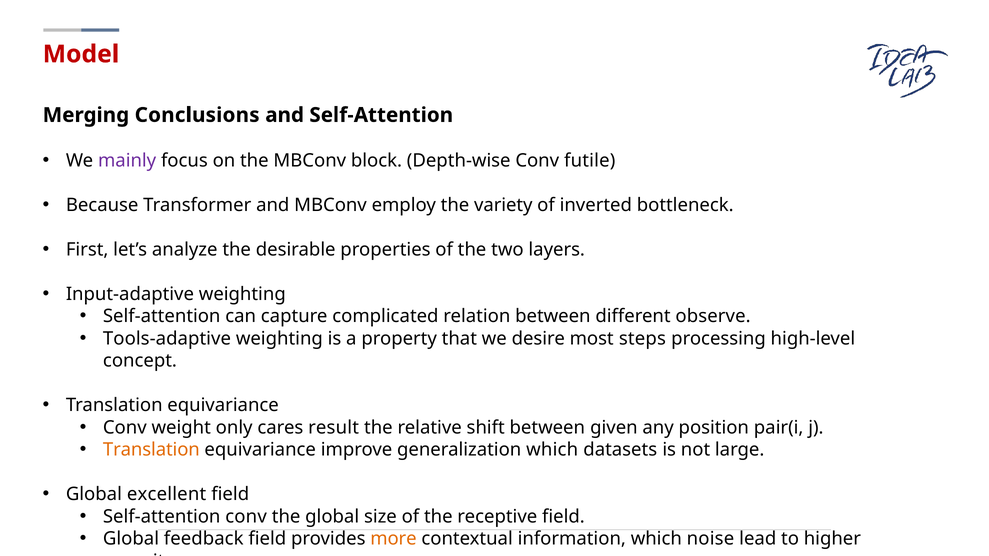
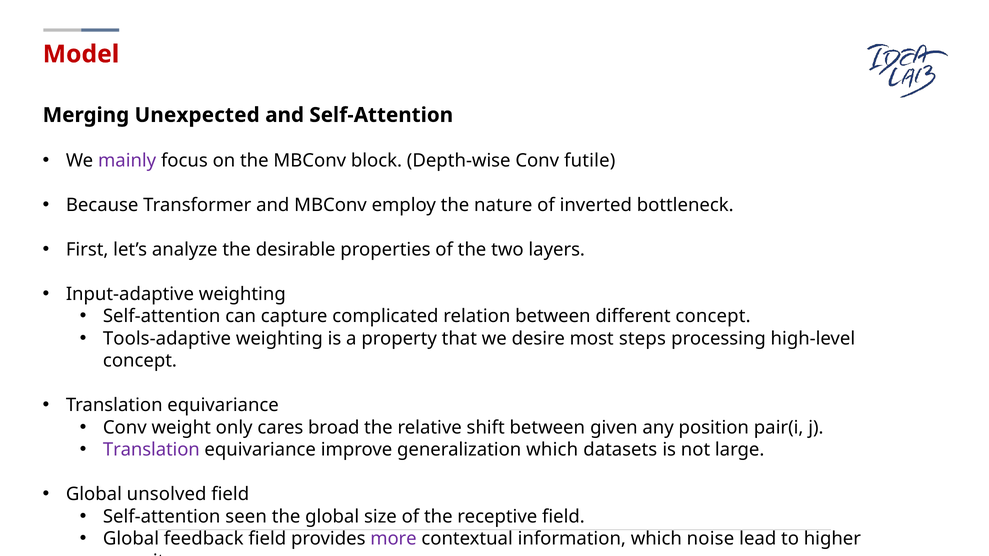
Conclusions: Conclusions -> Unexpected (197, 115)
variety: variety -> nature (503, 205)
different observe: observe -> concept (713, 317)
result: result -> broad (334, 428)
Translation colour: orange -> purple (151, 450)
excellent: excellent -> unsolved (167, 495)
Self-attention conv: conv -> seen (246, 517)
more colour: orange -> purple (393, 539)
